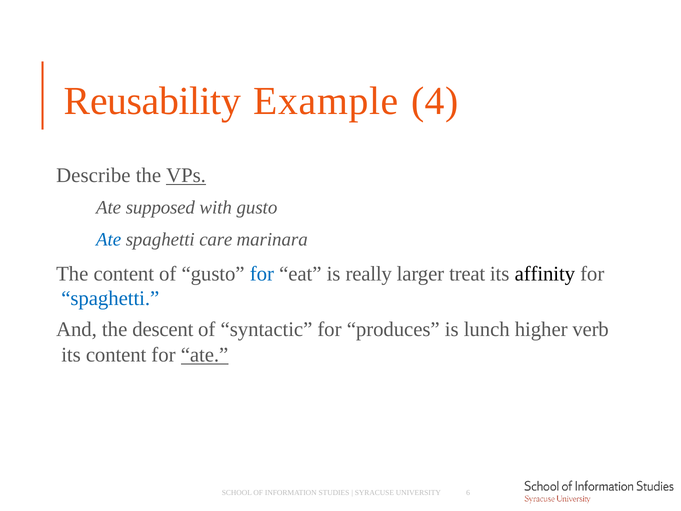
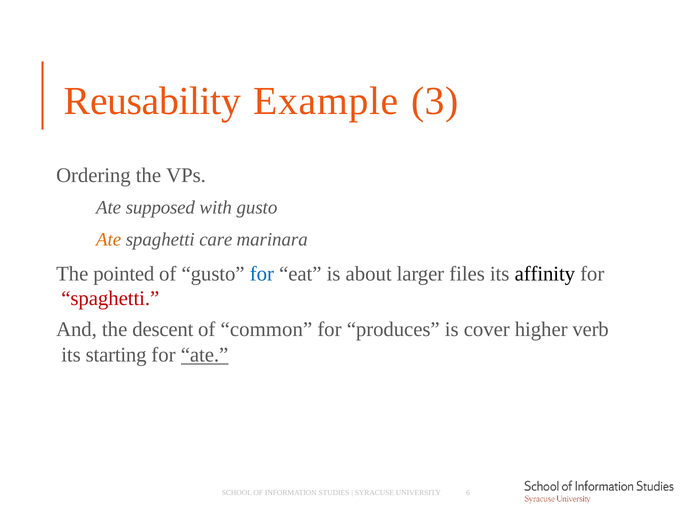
4: 4 -> 3 (435, 101)
Describe: Describe -> Ordering (93, 175)
VPs underline: present -> none (186, 175)
Ate colour: blue -> orange (109, 239)
The content: content -> pointed (124, 274)
really: really -> about (369, 274)
treat: treat -> files (467, 274)
spaghetti colour: blue -> red (110, 298)
syntactic: syntactic -> common (266, 329)
lunch: lunch -> cover (487, 329)
its content: content -> starting (116, 355)
